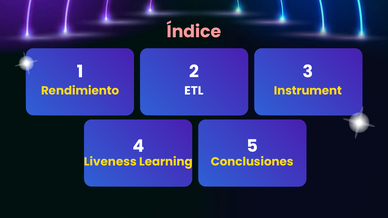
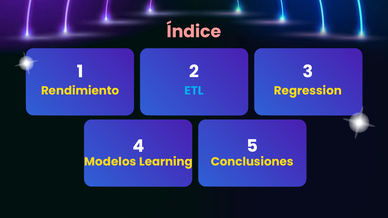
ETL colour: white -> light blue (194, 91)
Instrument: Instrument -> Regression (308, 91)
Liveness: Liveness -> Modelos (110, 162)
